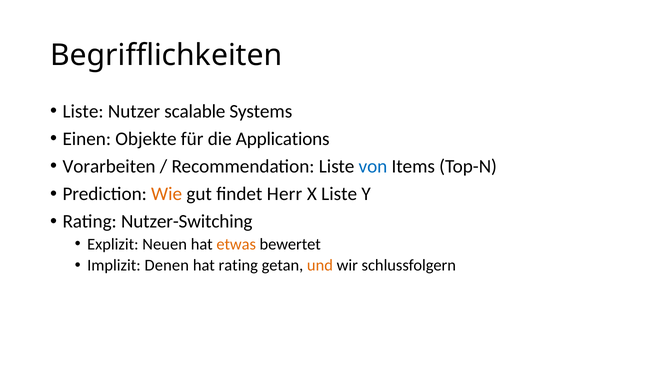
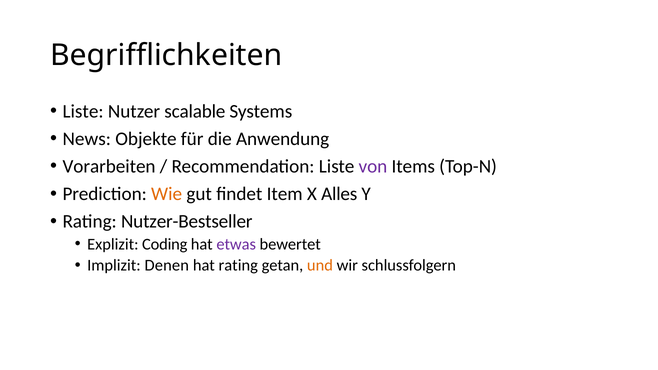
Einen: Einen -> News (87, 139)
Applications: Applications -> Anwendung (283, 139)
von colour: blue -> purple (373, 166)
Herr: Herr -> Item (285, 194)
X Liste: Liste -> Alles (339, 194)
Nutzer-Switching: Nutzer-Switching -> Nutzer-Bestseller (187, 222)
Neuen: Neuen -> Coding (165, 244)
etwas colour: orange -> purple (236, 244)
